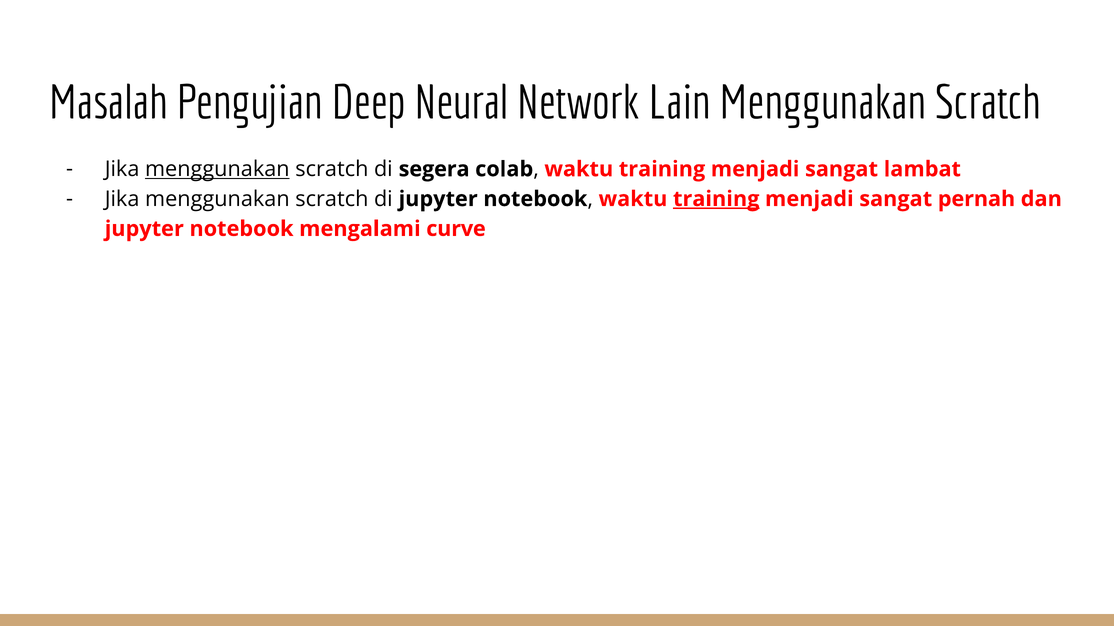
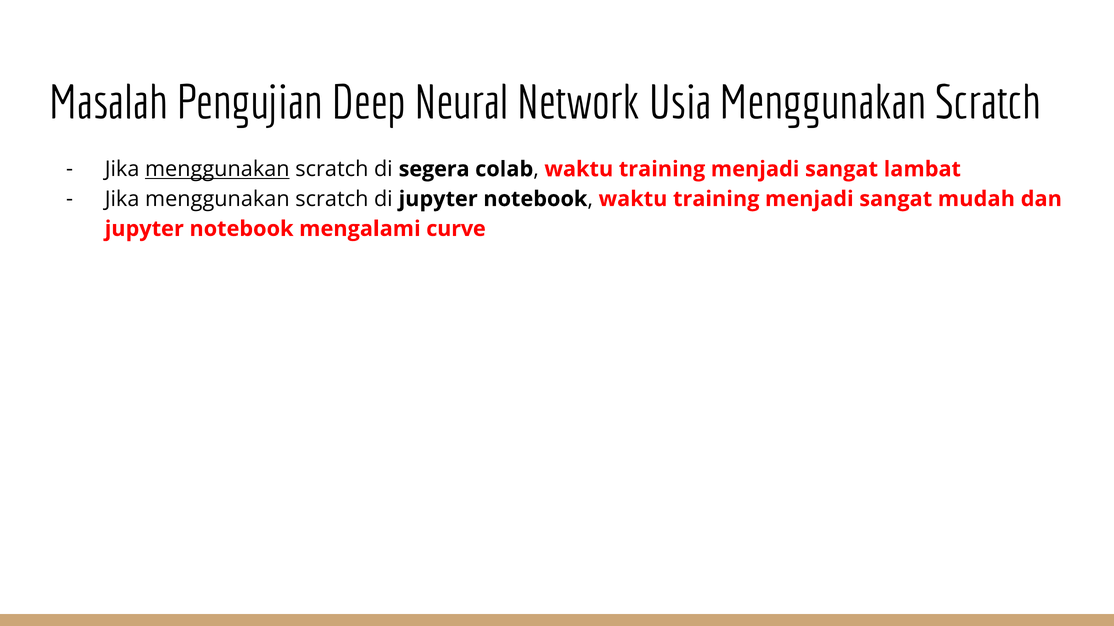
Lain: Lain -> Usia (680, 103)
training underline: present -> none (716, 199)
pernah: pernah -> mudah (976, 199)
